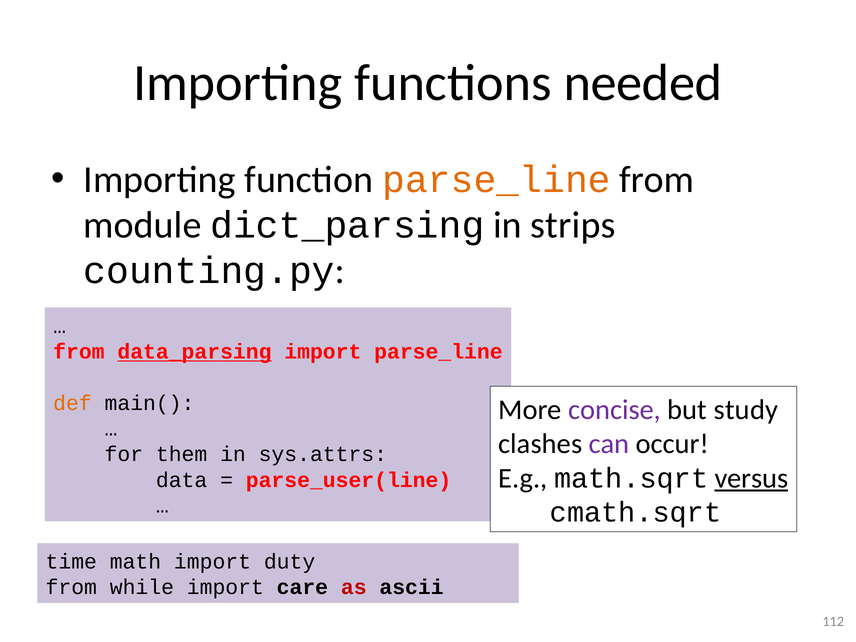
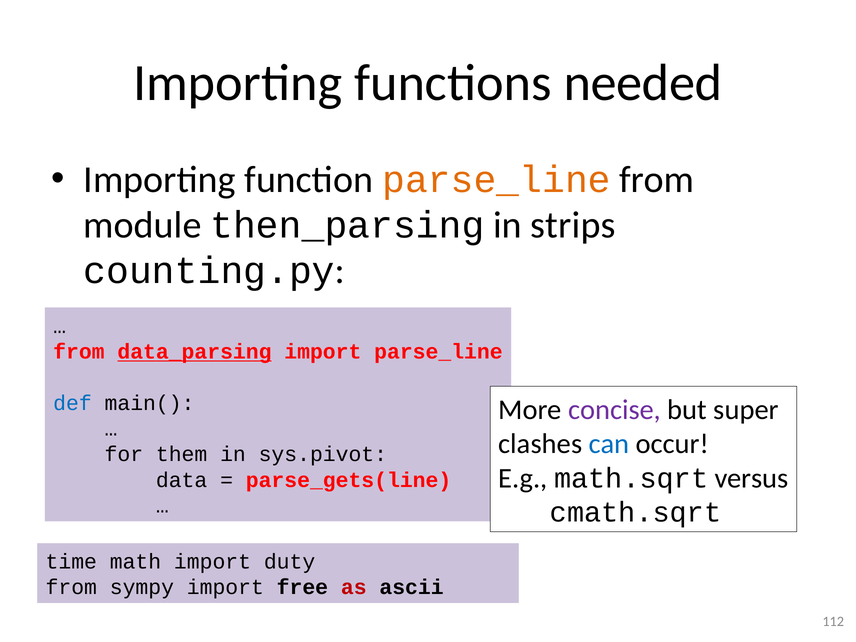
dict_parsing: dict_parsing -> then_parsing (347, 225)
def colour: orange -> blue (72, 403)
study: study -> super (746, 410)
can colour: purple -> blue (609, 444)
sys.attrs: sys.attrs -> sys.pivot (323, 454)
versus underline: present -> none (751, 478)
parse_user(line: parse_user(line -> parse_gets(line (349, 480)
while: while -> sympy (142, 587)
care: care -> free (302, 587)
